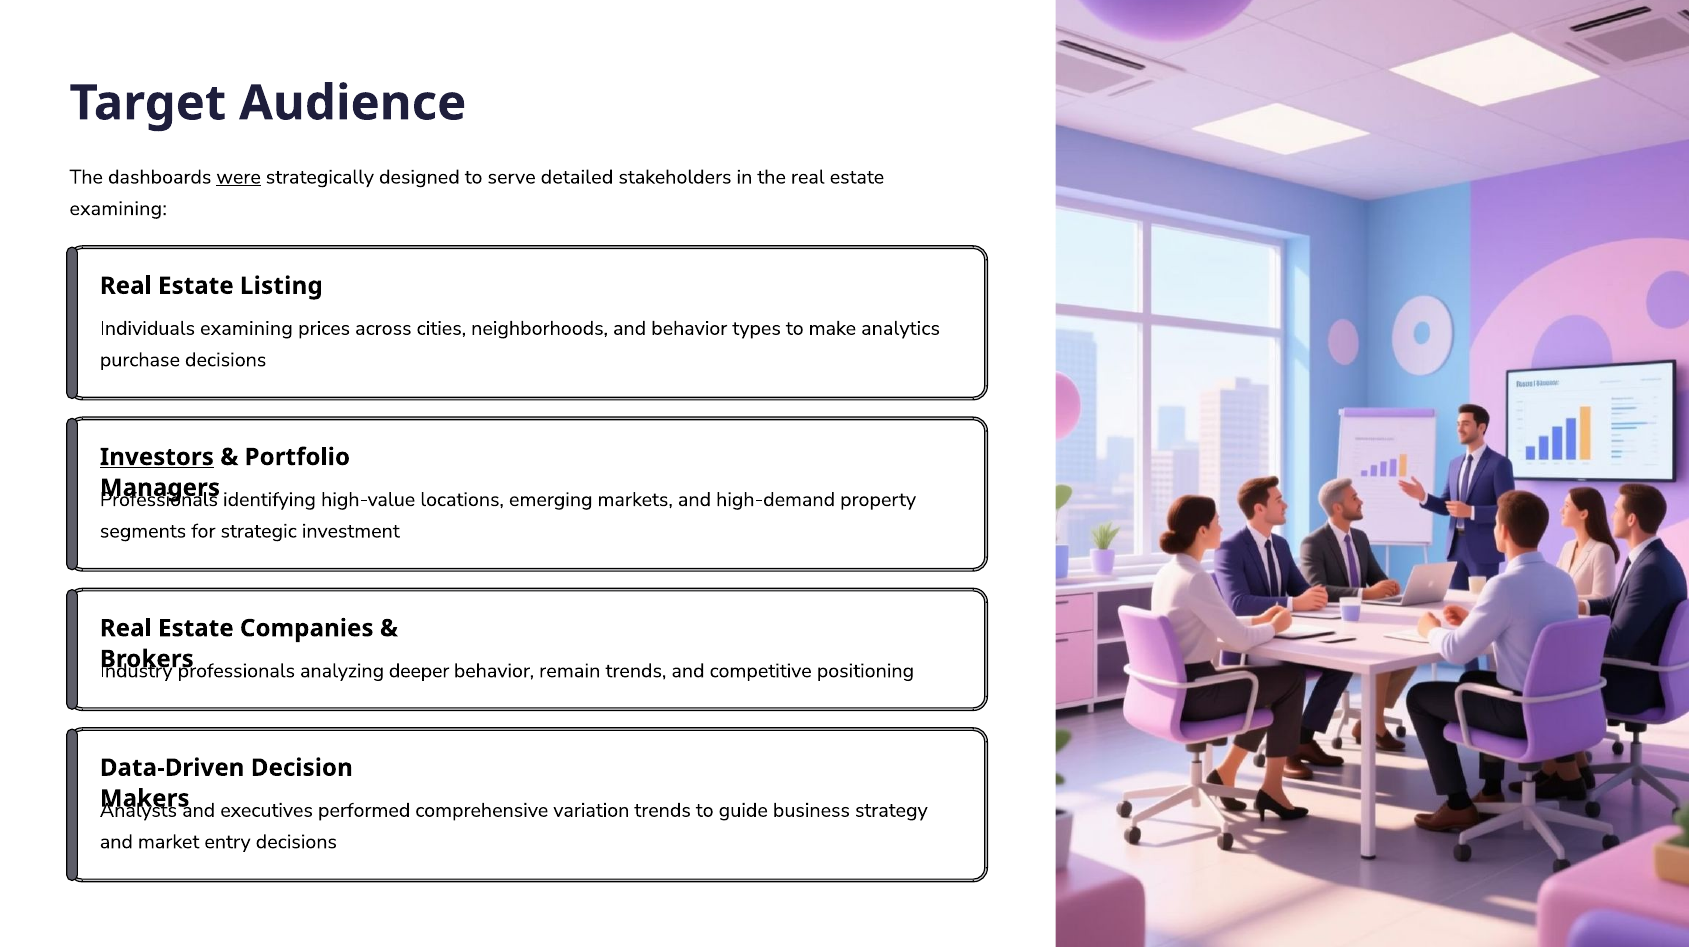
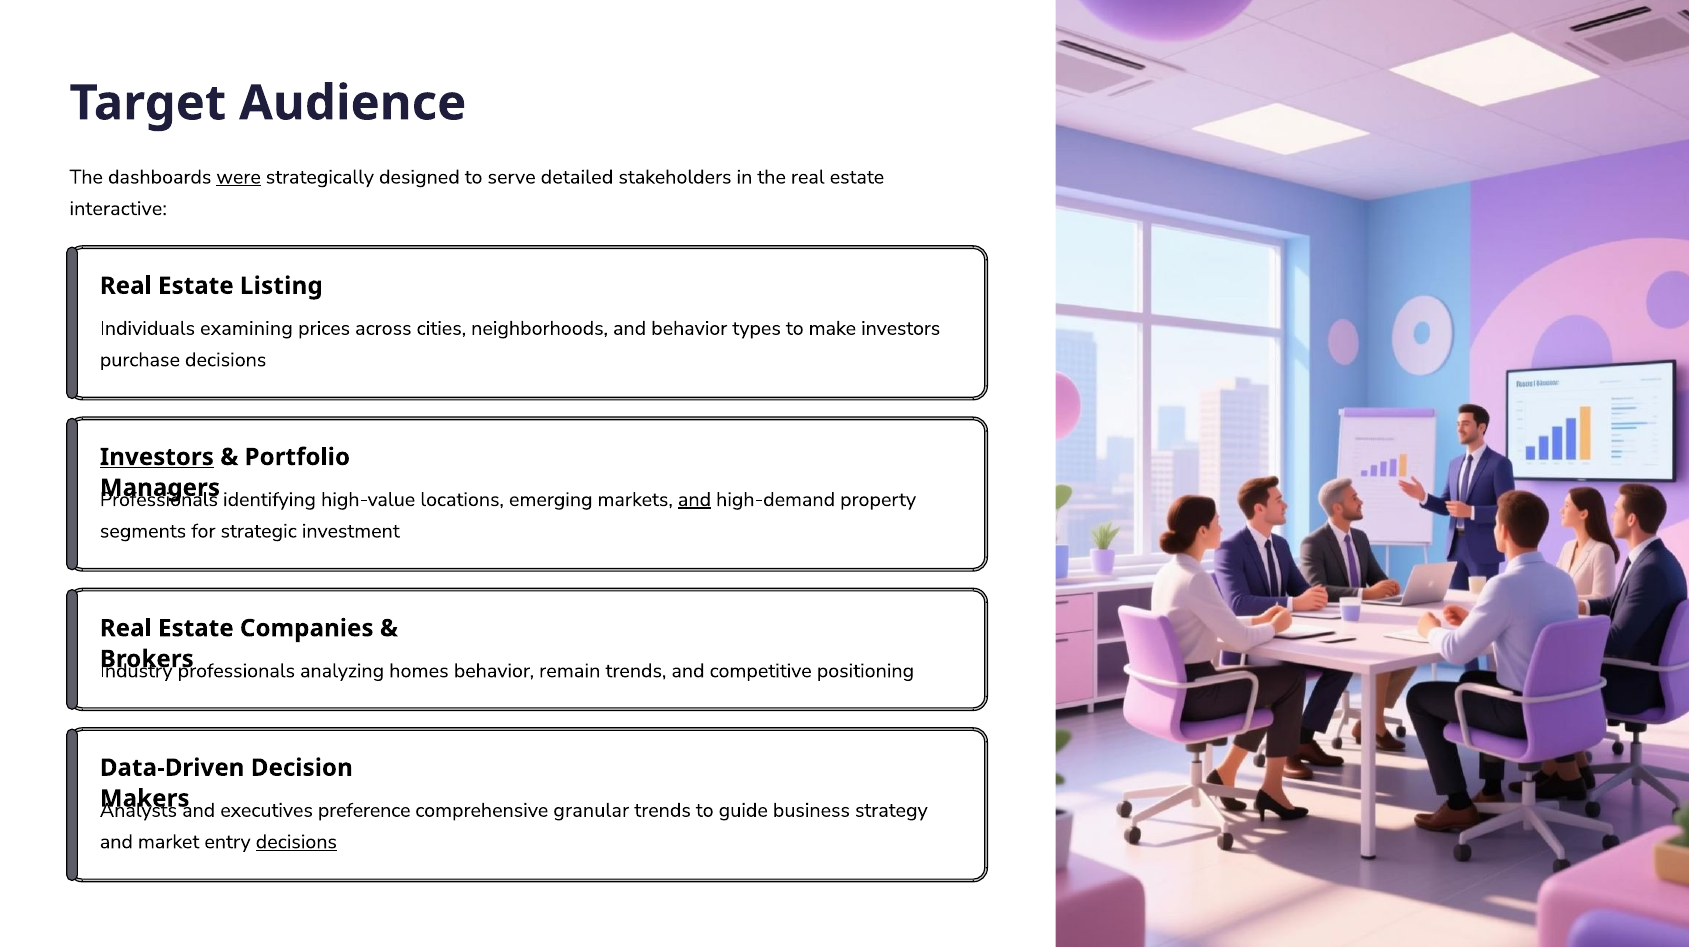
examining: examining -> interactive (118, 209)
make analytics: analytics -> investors (901, 328)
and underline: none -> present (694, 500)
deeper: deeper -> homes (419, 671)
performed: performed -> preference (364, 810)
variation: variation -> granular (591, 810)
decisions underline: none -> present (296, 842)
